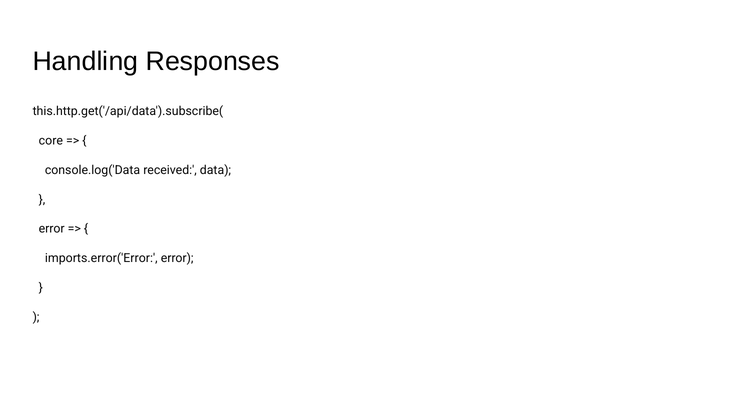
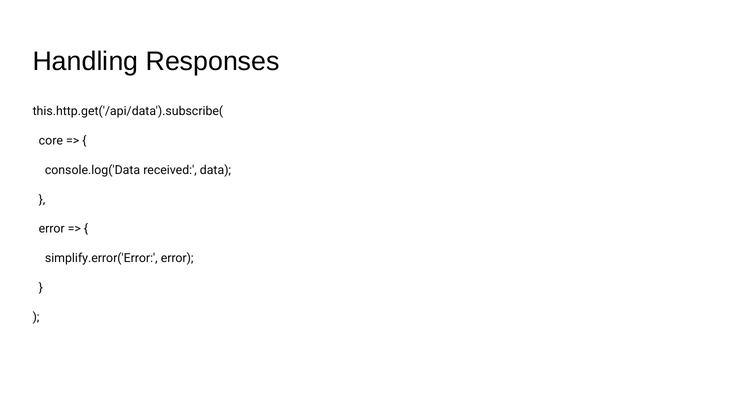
imports.error('Error: imports.error('Error -> simplify.error('Error (101, 258)
